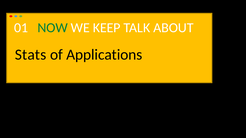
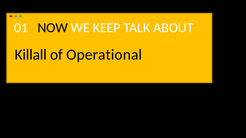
NOW colour: green -> black (53, 28)
Stats: Stats -> Killall (31, 55)
Applications: Applications -> Operational (104, 55)
